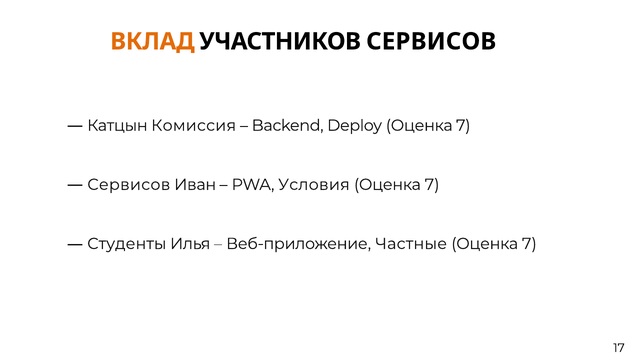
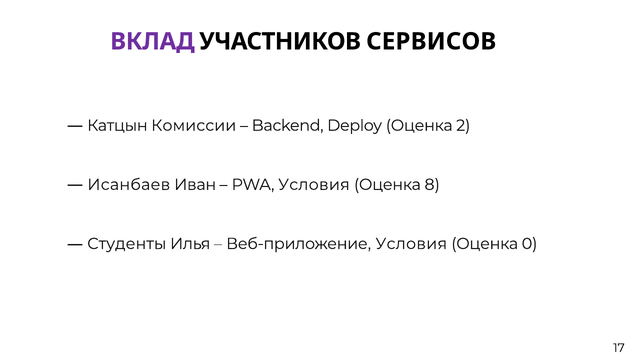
ВКЛАД colour: orange -> purple (152, 41)
Комиссия: Комиссия -> Комиссии (194, 125)
Deploy Оценка 7: 7 -> 2 (463, 125)
Сервисов: Сервисов -> Исанбаев (129, 184)
7: 7 -> 8 (432, 184)
Веб-приложение Частные: Частные -> Условия (411, 243)
7: 7 -> 0 (530, 243)
